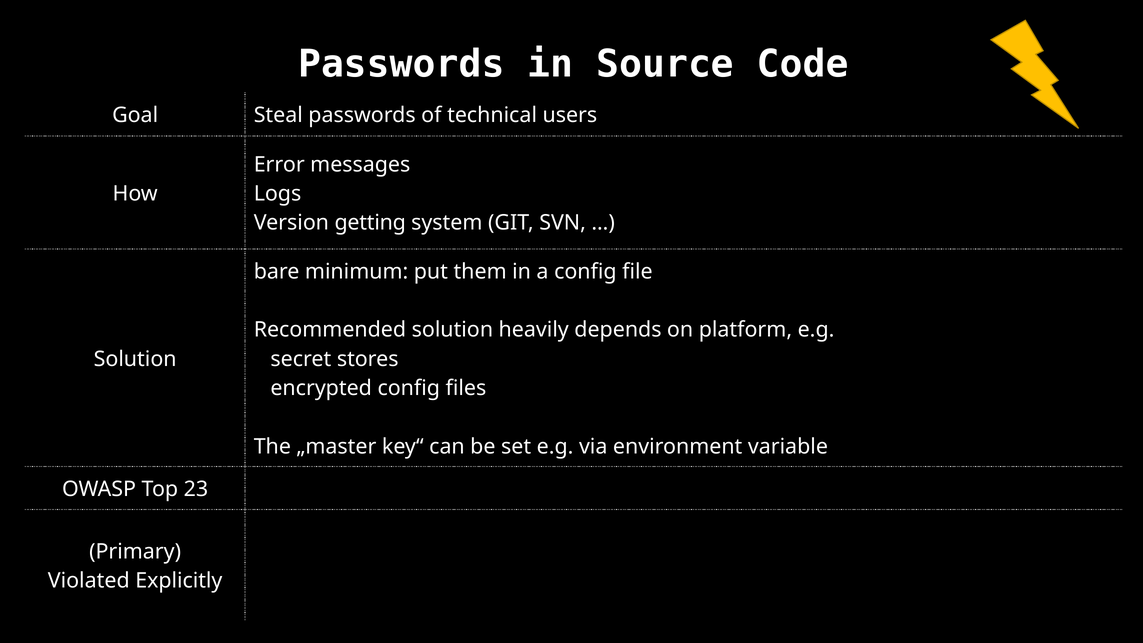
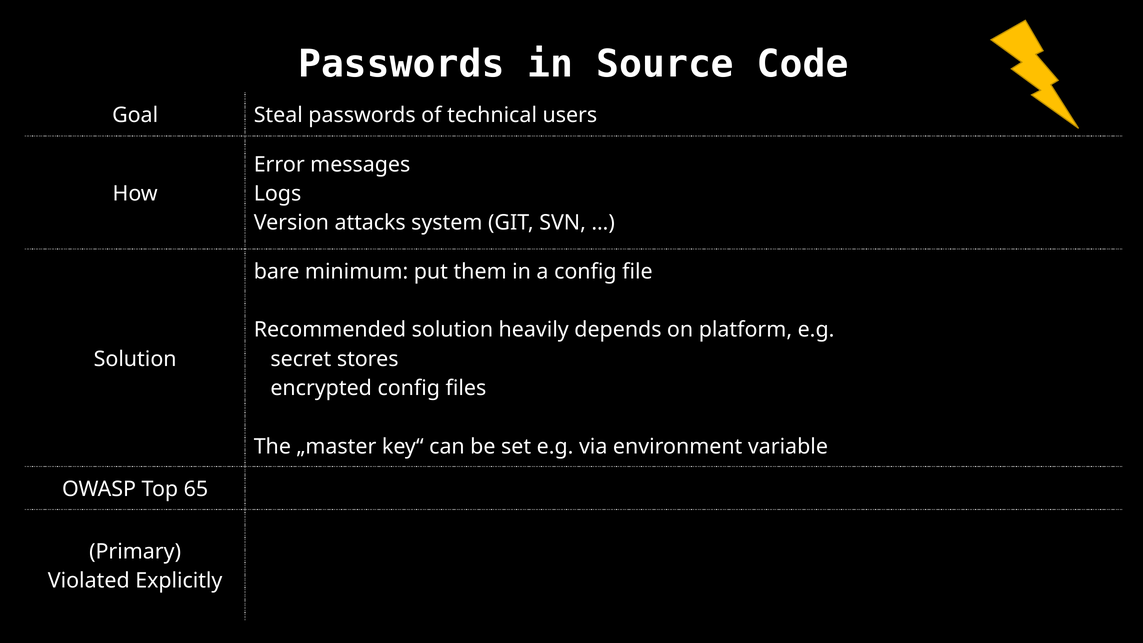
getting: getting -> attacks (370, 223)
23: 23 -> 65 (196, 489)
